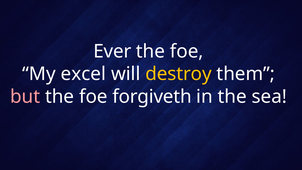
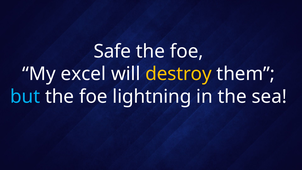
Ever: Ever -> Safe (112, 51)
but colour: pink -> light blue (25, 97)
forgiveth: forgiveth -> lightning (152, 97)
